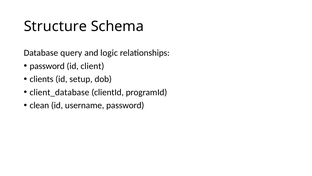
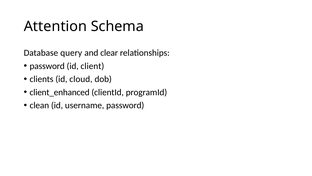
Structure: Structure -> Attention (55, 26)
logic: logic -> clear (109, 53)
setup: setup -> cloud (81, 79)
client_database: client_database -> client_enhanced (60, 92)
